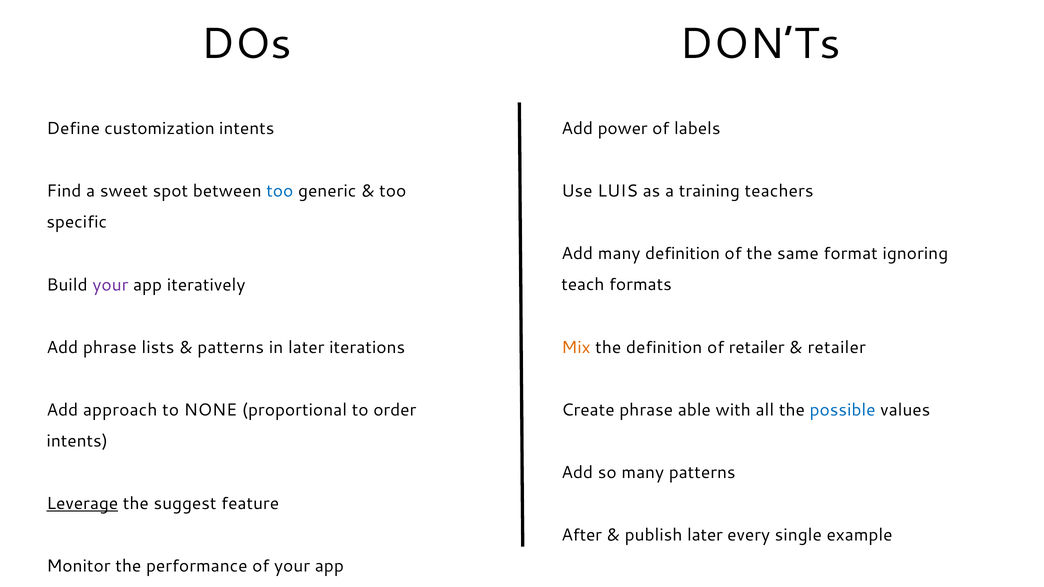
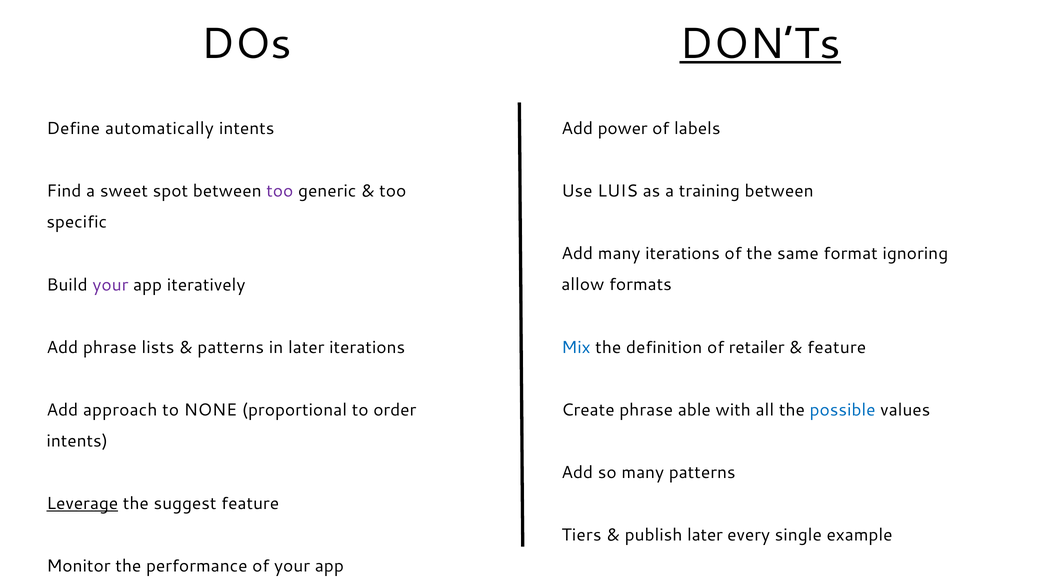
DON’Ts underline: none -> present (760, 44)
customization: customization -> automatically (159, 128)
too colour: blue -> purple (280, 191)
training teachers: teachers -> between (779, 191)
many definition: definition -> iterations (683, 254)
teach: teach -> allow (583, 285)
Mix colour: orange -> blue (576, 347)
retailer: retailer -> feature (837, 347)
After: After -> Tiers (581, 535)
